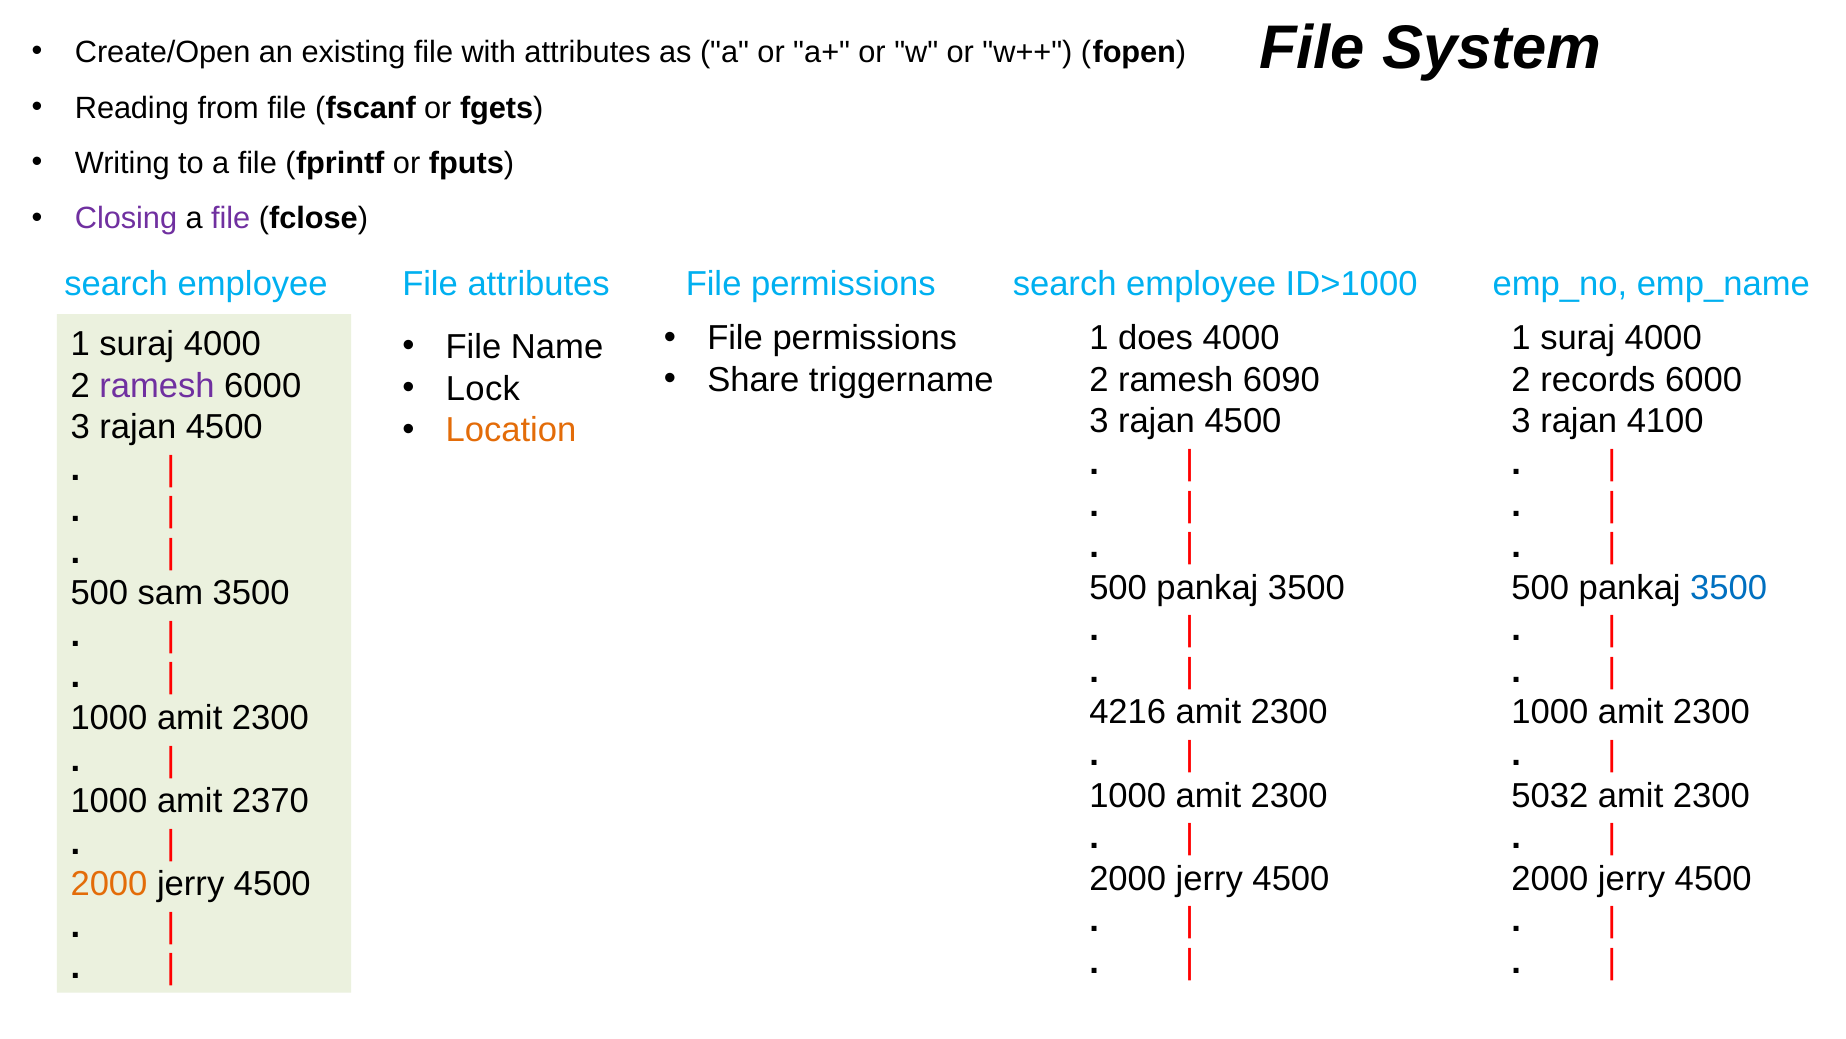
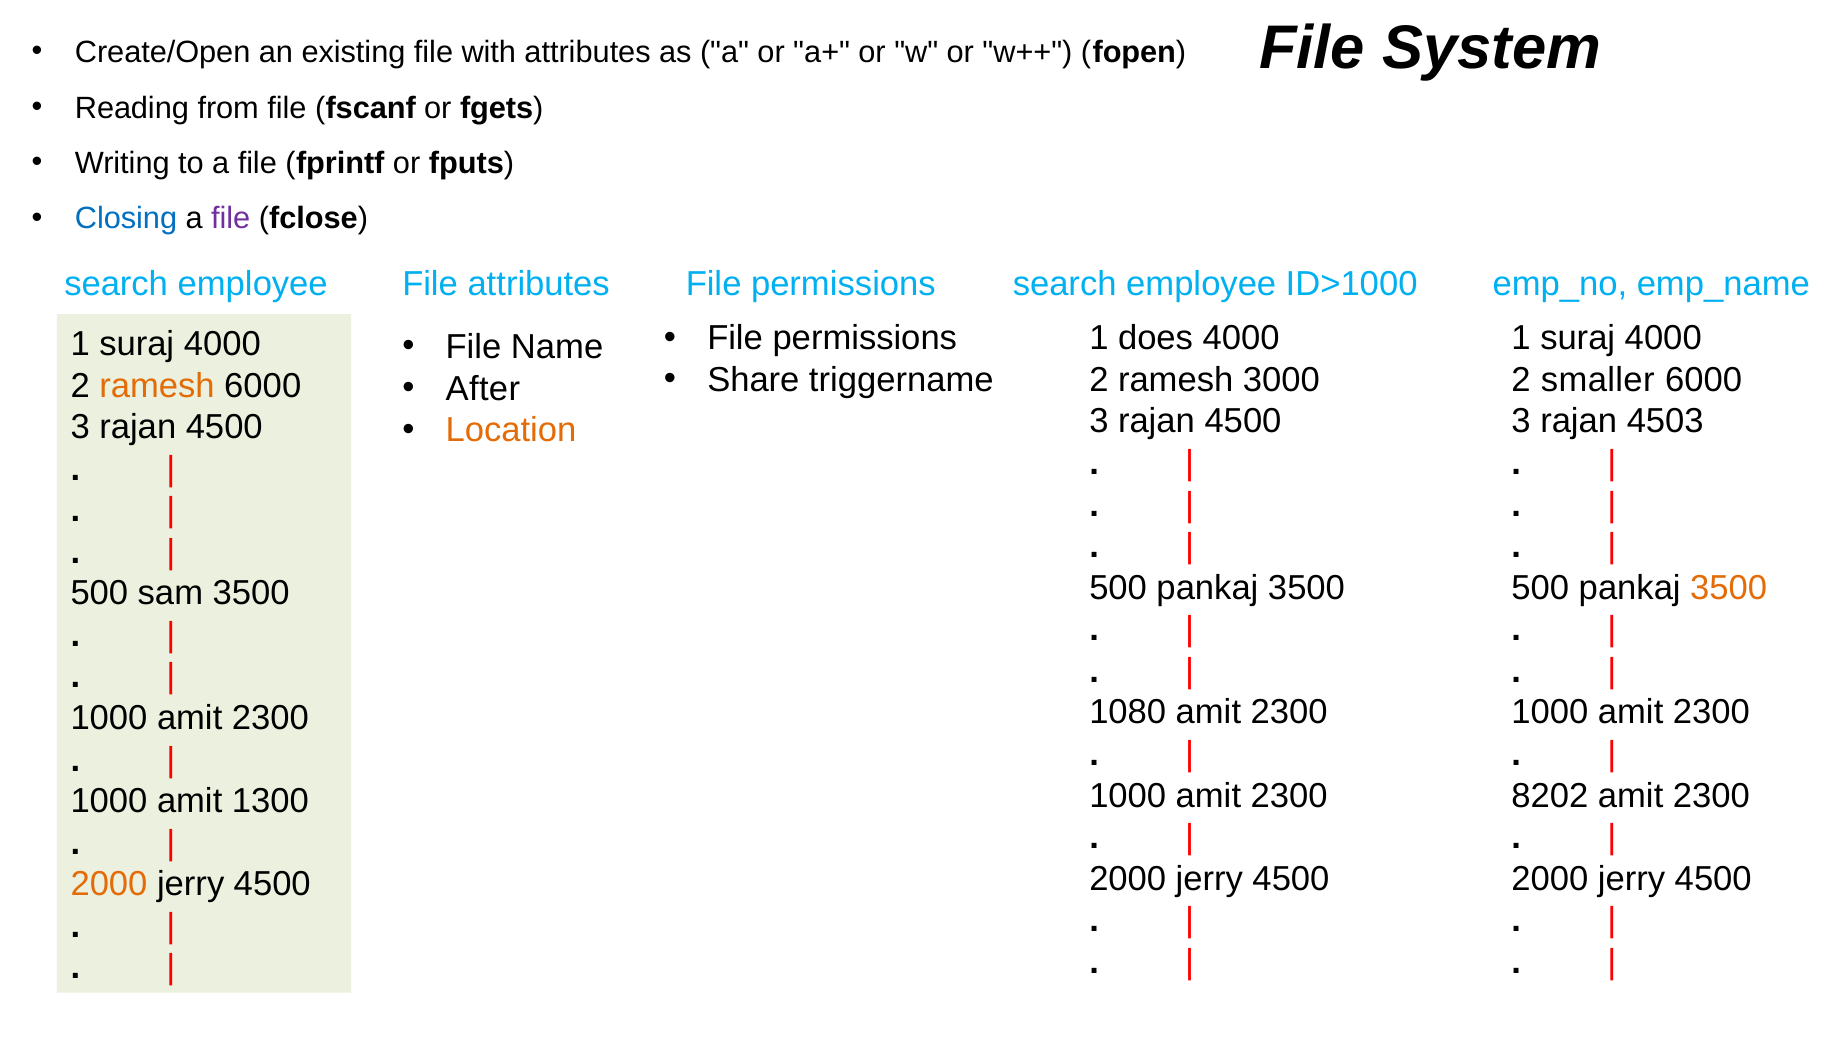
Closing colour: purple -> blue (126, 219)
6090: 6090 -> 3000 (1281, 380)
records: records -> smaller (1598, 380)
ramesh colour: purple -> orange (157, 385)
Lock: Lock -> After (483, 389)
4100: 4100 -> 4503 (1665, 421)
3500 colour: blue -> orange (1729, 588)
4216: 4216 -> 1080 (1128, 712)
5032: 5032 -> 8202 (1550, 795)
2370: 2370 -> 1300 (270, 801)
